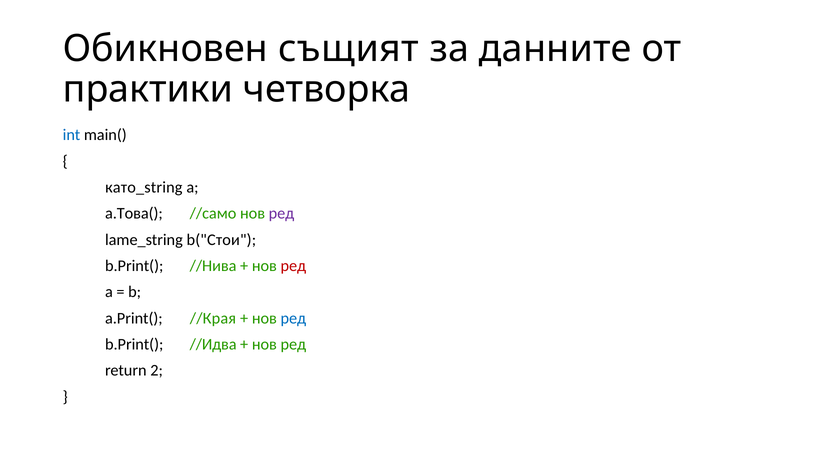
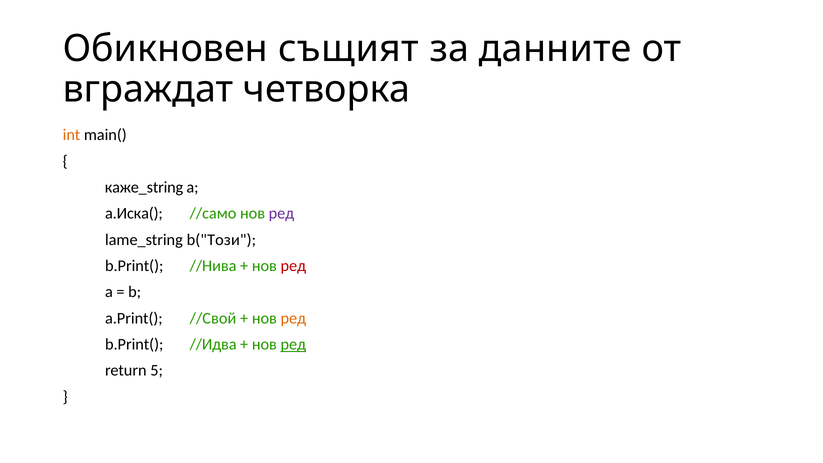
практики: практики -> вграждат (148, 89)
int colour: blue -> orange (72, 135)
като_string: като_string -> каже_string (144, 187)
a.Това(: a.Това( -> a.Иска( (134, 214)
b("Стои: b("Стои -> b("Този (221, 240)
//Края: //Края -> //Свой (213, 318)
ред colour: blue -> orange (293, 318)
ред underline: none -> present (293, 344)
2: 2 -> 5 (157, 371)
